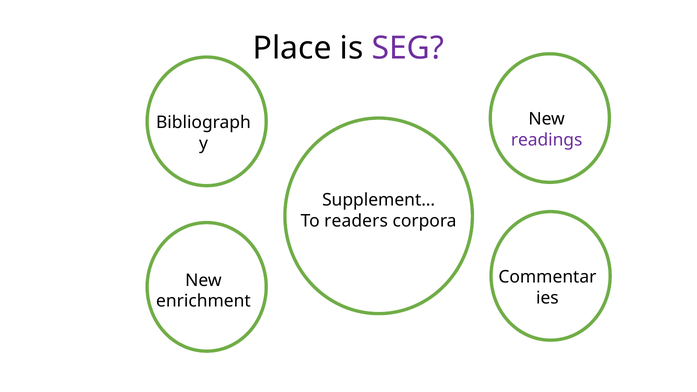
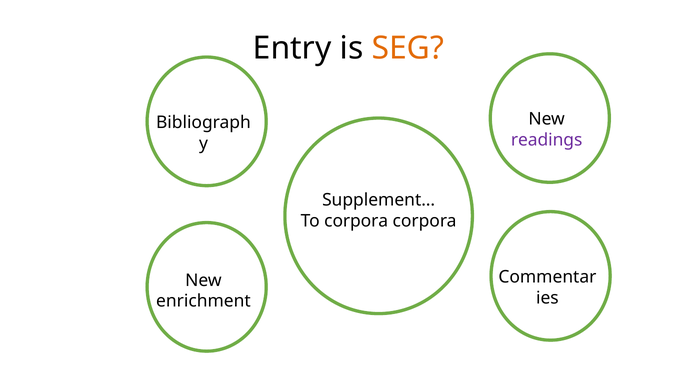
Place: Place -> Entry (292, 48)
SEG colour: purple -> orange (408, 48)
To readers: readers -> corpora (356, 221)
